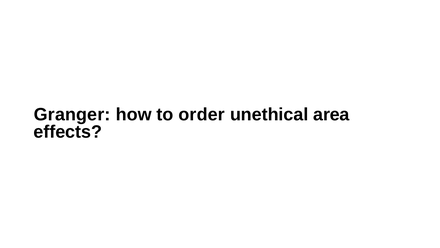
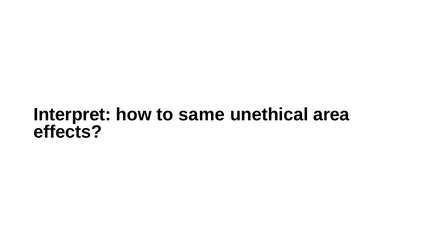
Granger: Granger -> Interpret (72, 114)
order: order -> same (202, 114)
